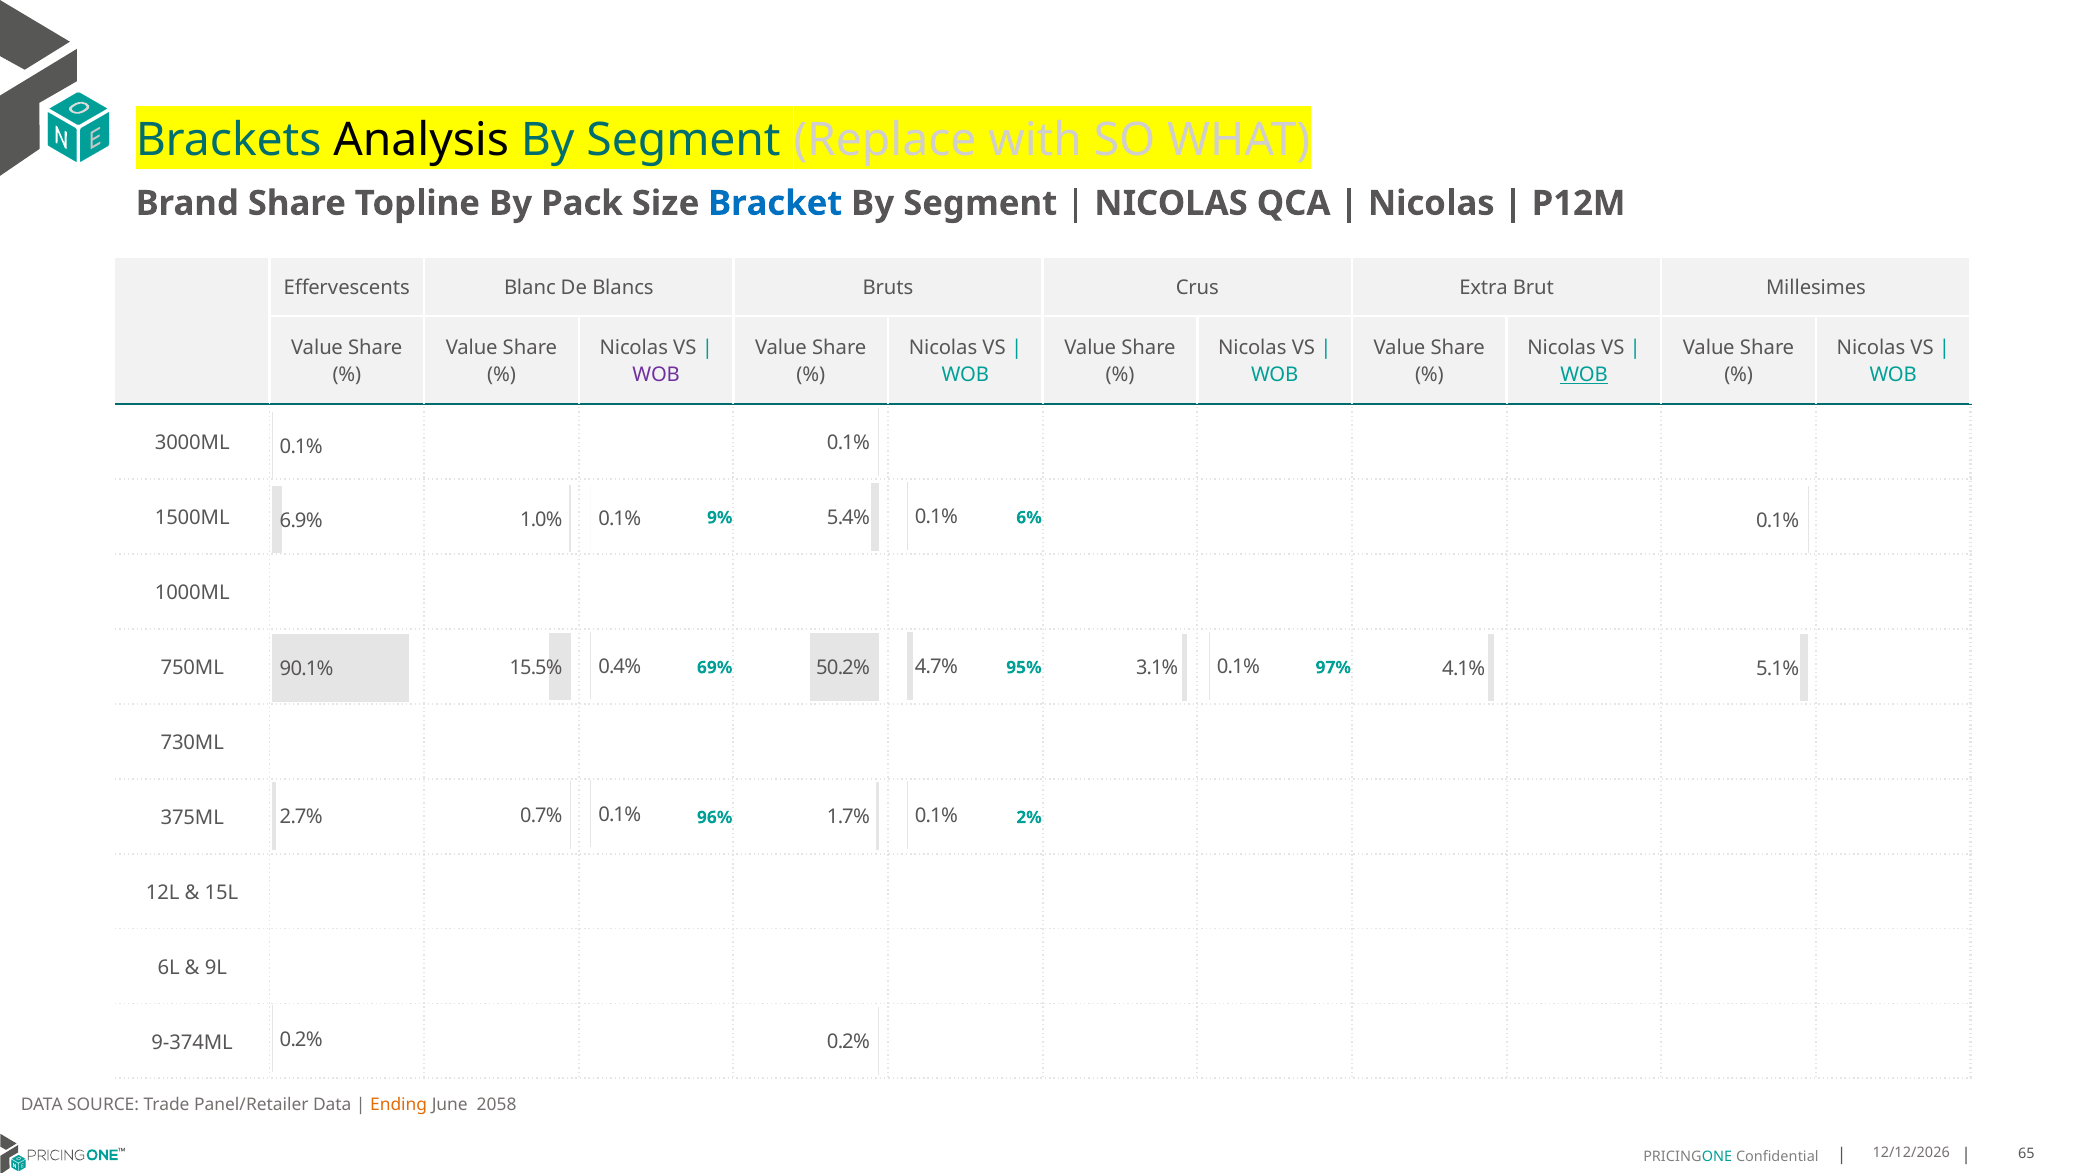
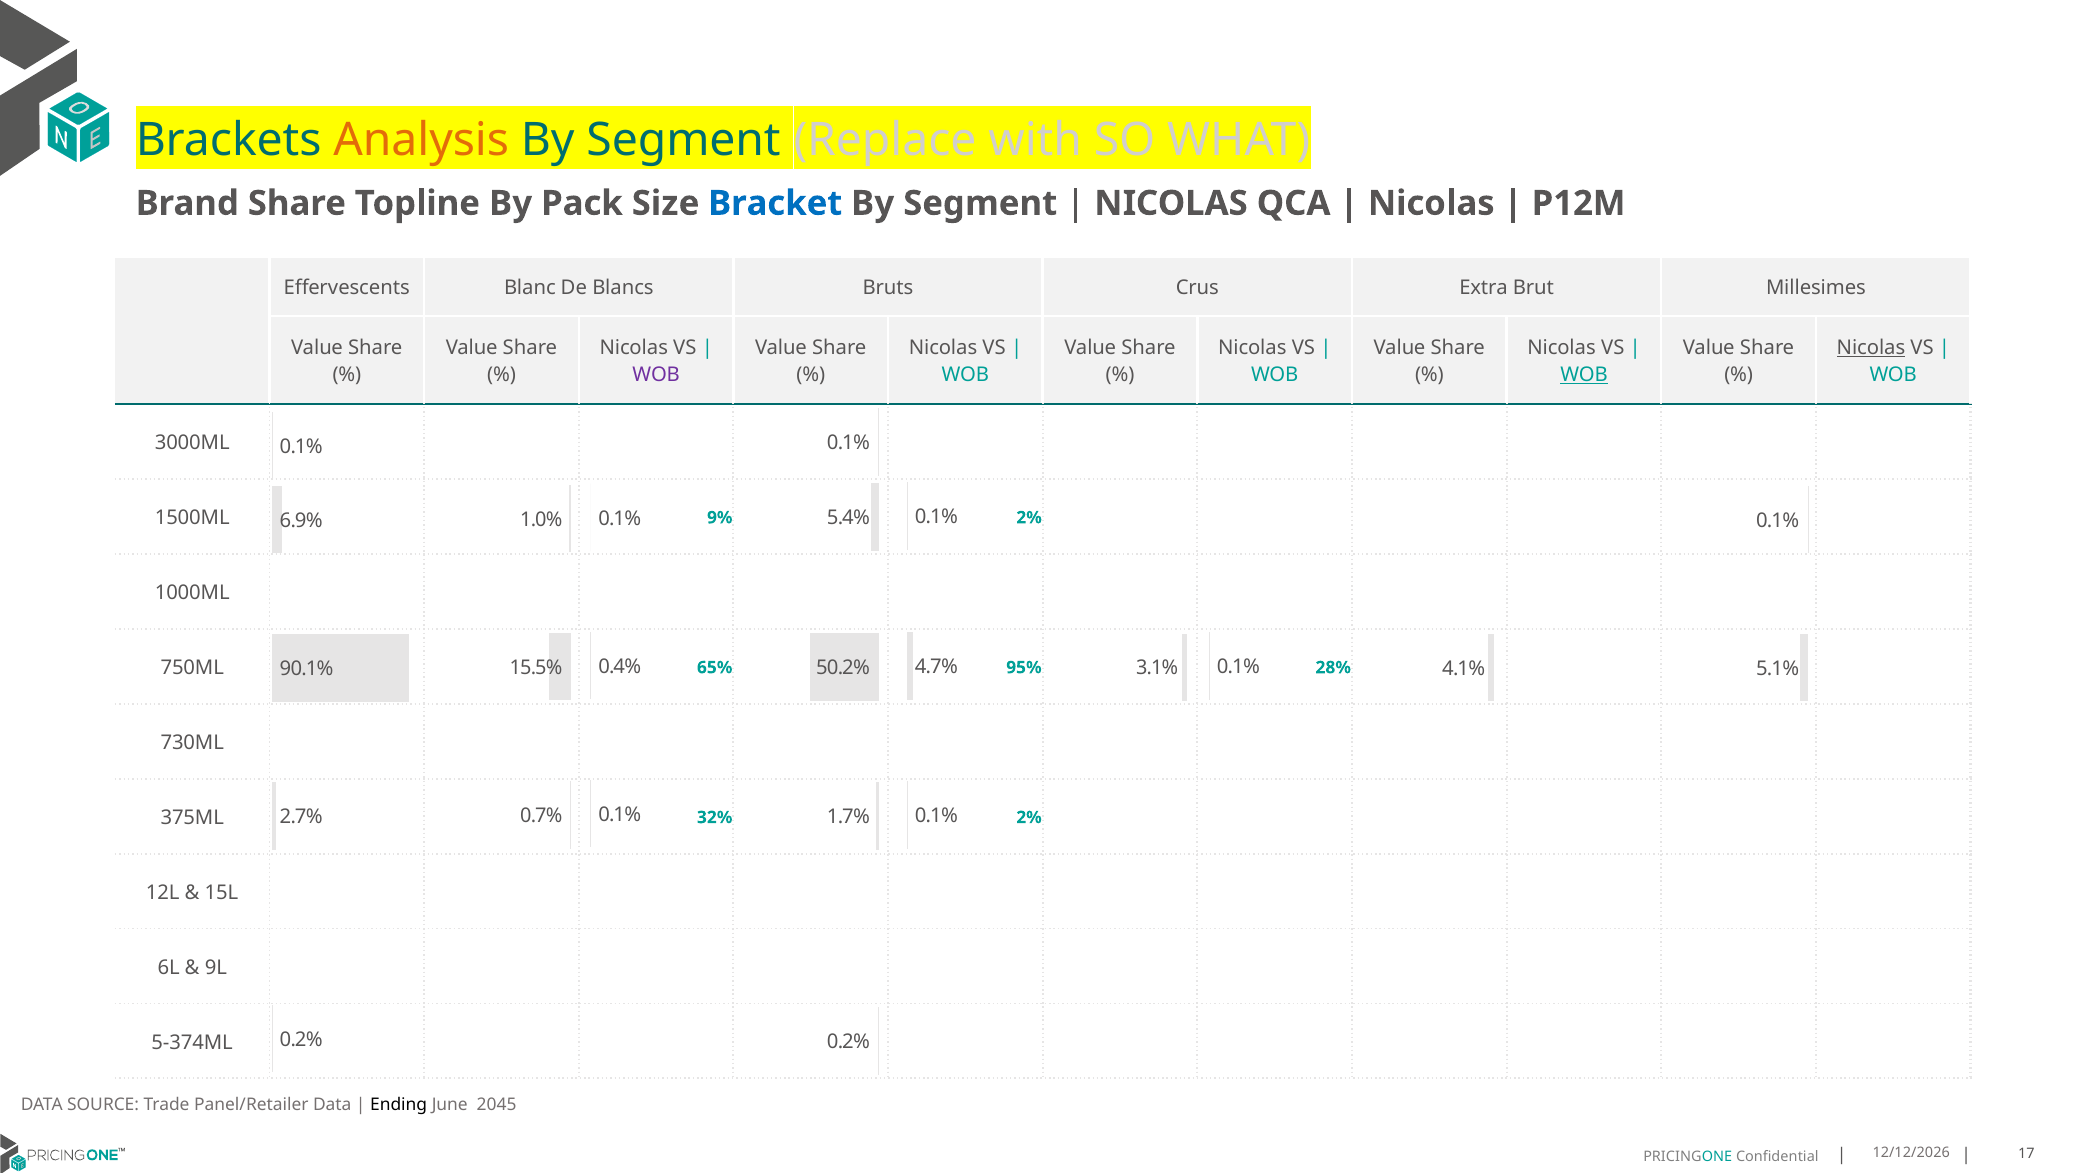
Analysis colour: black -> orange (421, 140)
Nicolas underline: none -> present (1871, 348)
9% 6%: 6% -> 2% (1029, 518)
69%: 69% -> 65% (715, 668)
97%: 97% -> 28% (1333, 668)
96%: 96% -> 32% (715, 818)
9-374ML: 9-374ML -> 5-374ML (192, 1043)
Ending colour: orange -> black (399, 1105)
2058: 2058 -> 2045 (497, 1105)
65: 65 -> 17 (2026, 1154)
